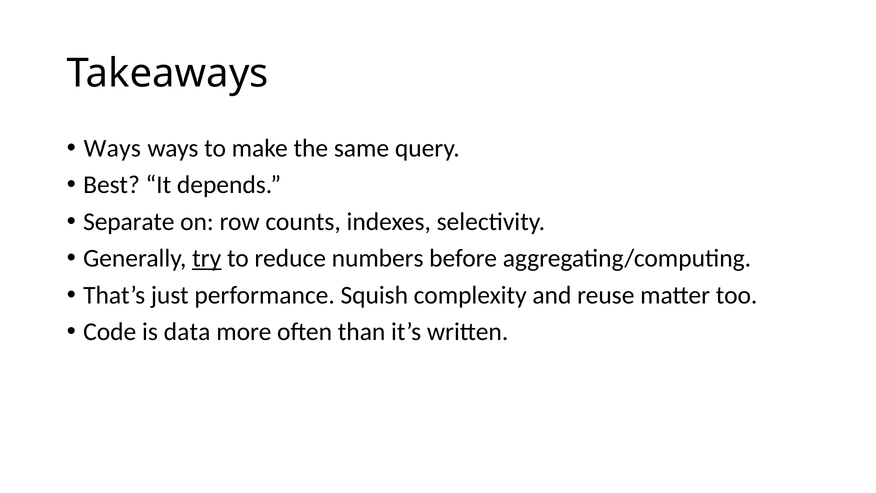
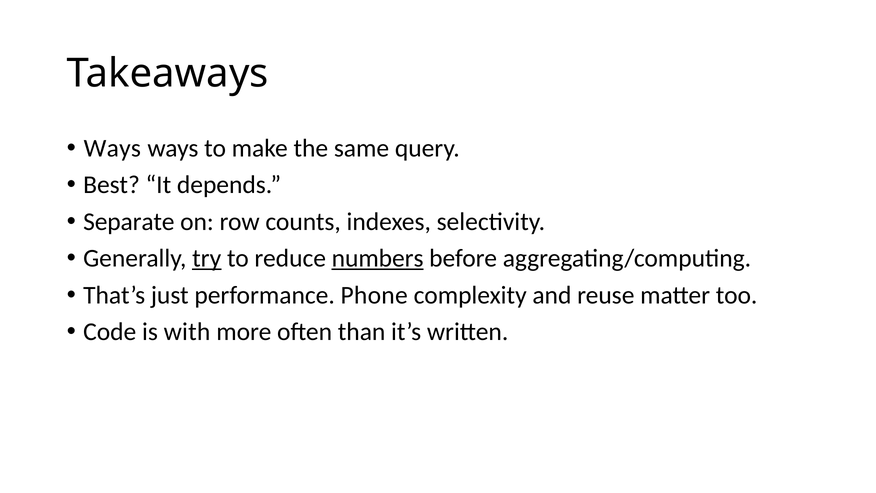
numbers underline: none -> present (378, 258)
Squish: Squish -> Phone (374, 295)
data: data -> with (187, 332)
